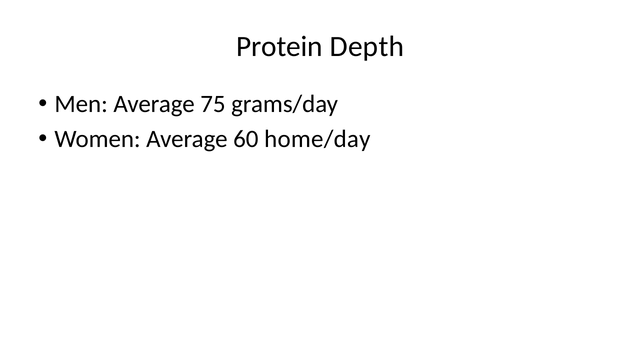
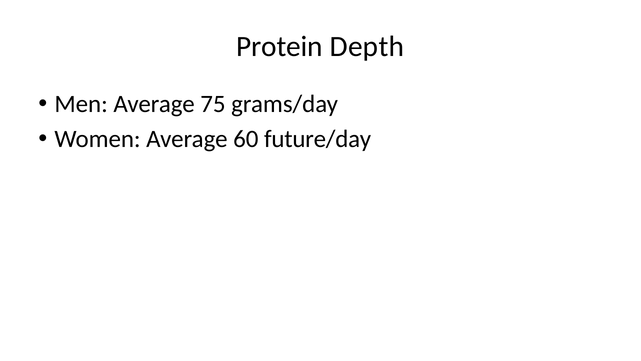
home/day: home/day -> future/day (318, 139)
